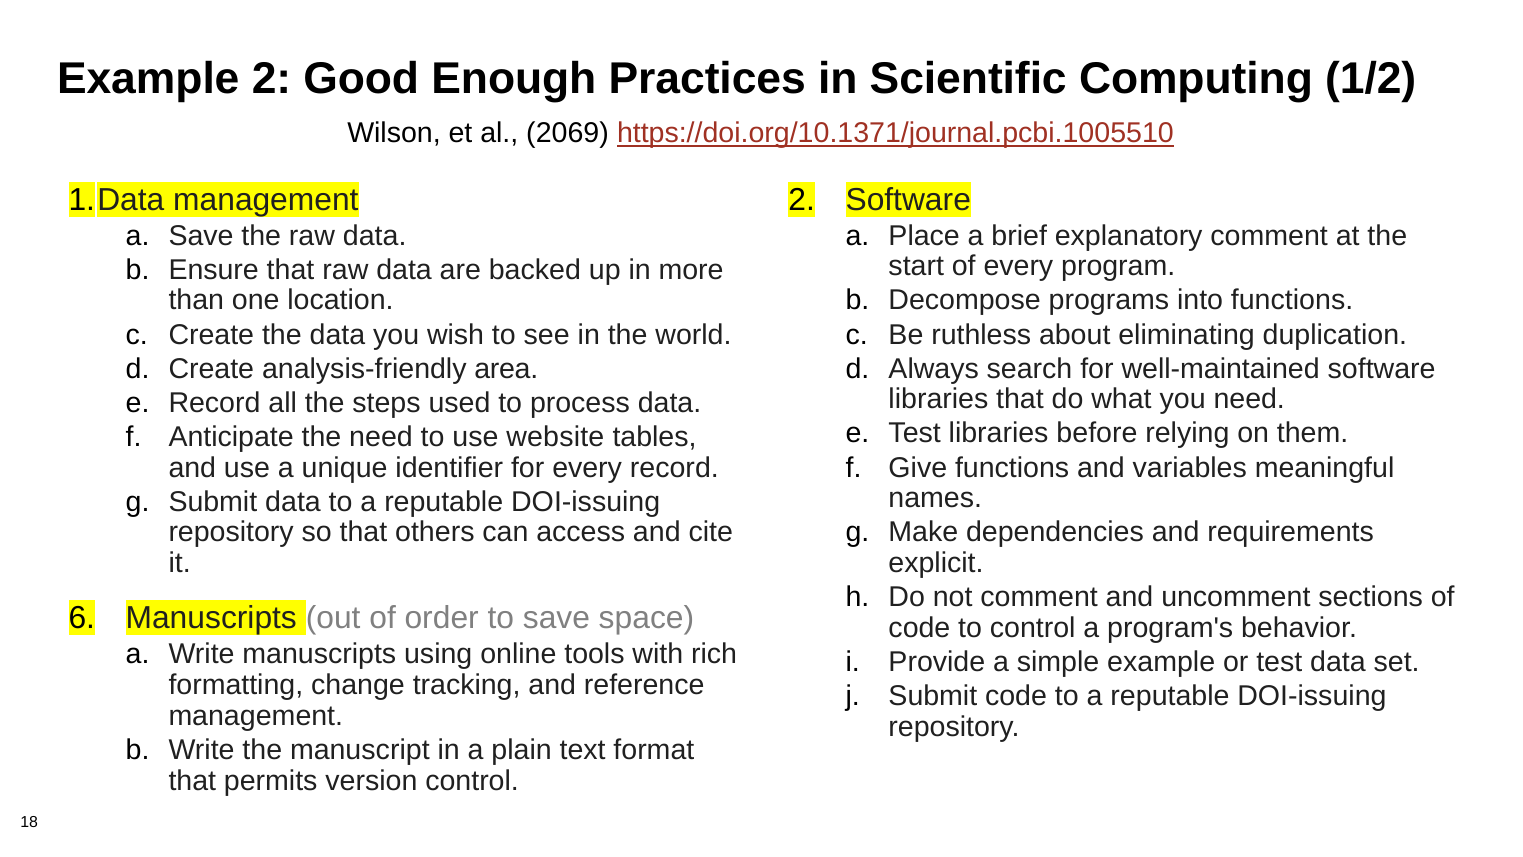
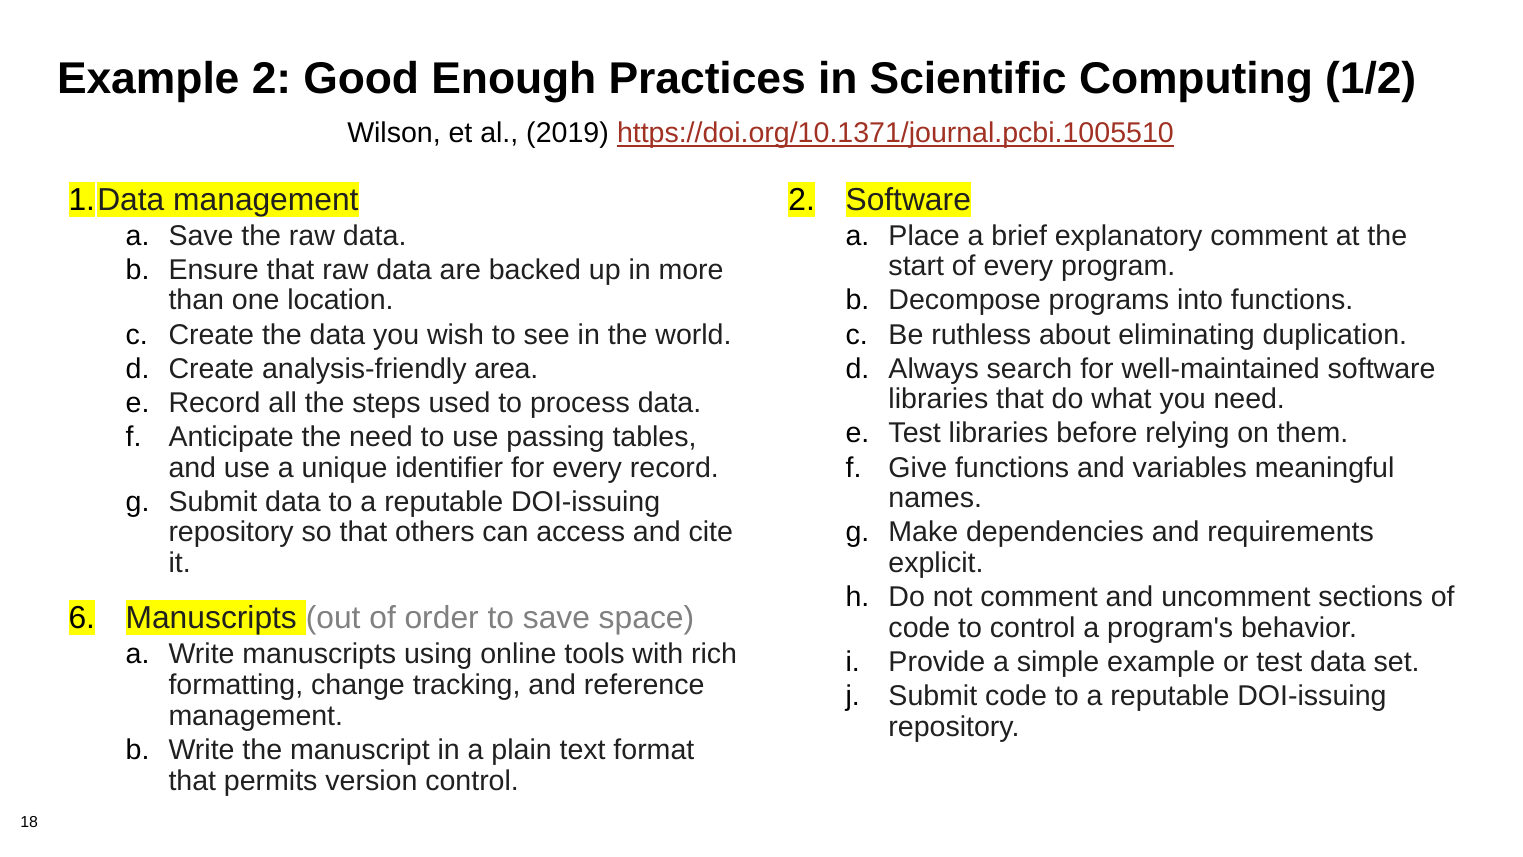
2069: 2069 -> 2019 (568, 133)
website: website -> passing (555, 437)
